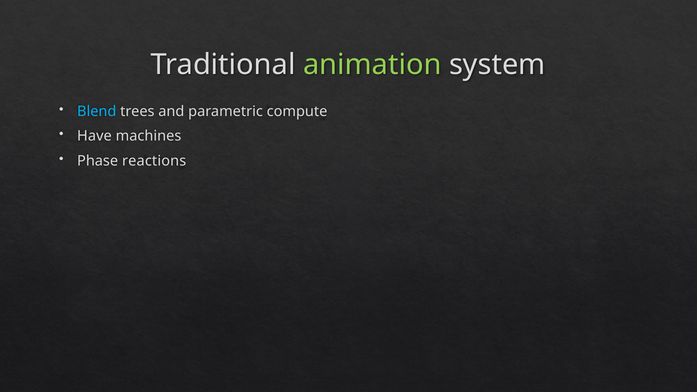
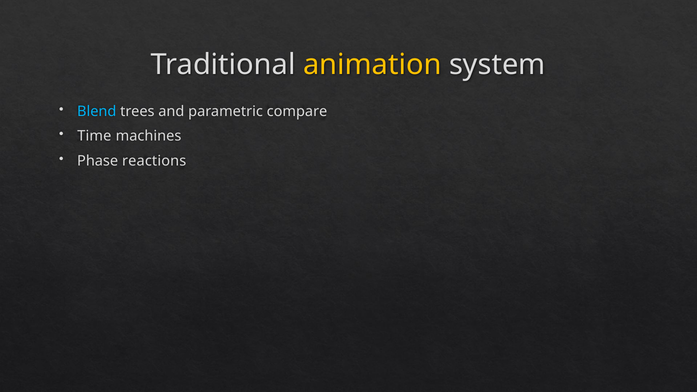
animation colour: light green -> yellow (372, 65)
compute: compute -> compare (297, 111)
Have: Have -> Time (94, 136)
